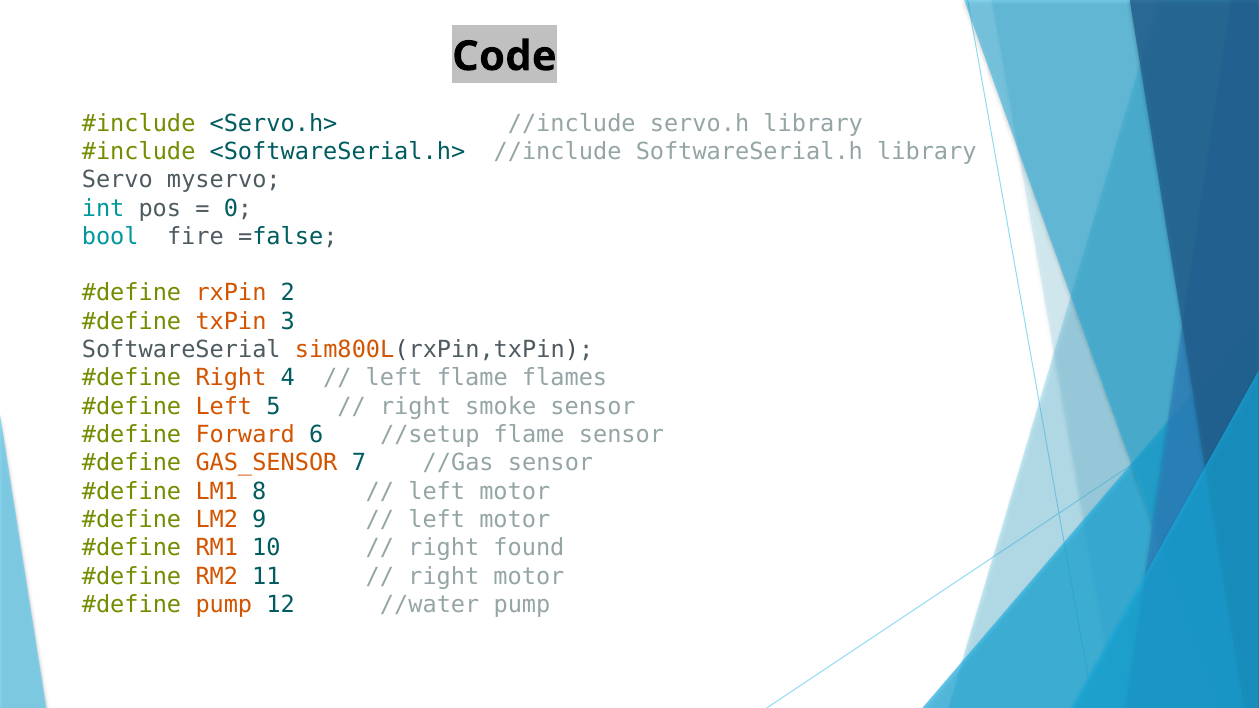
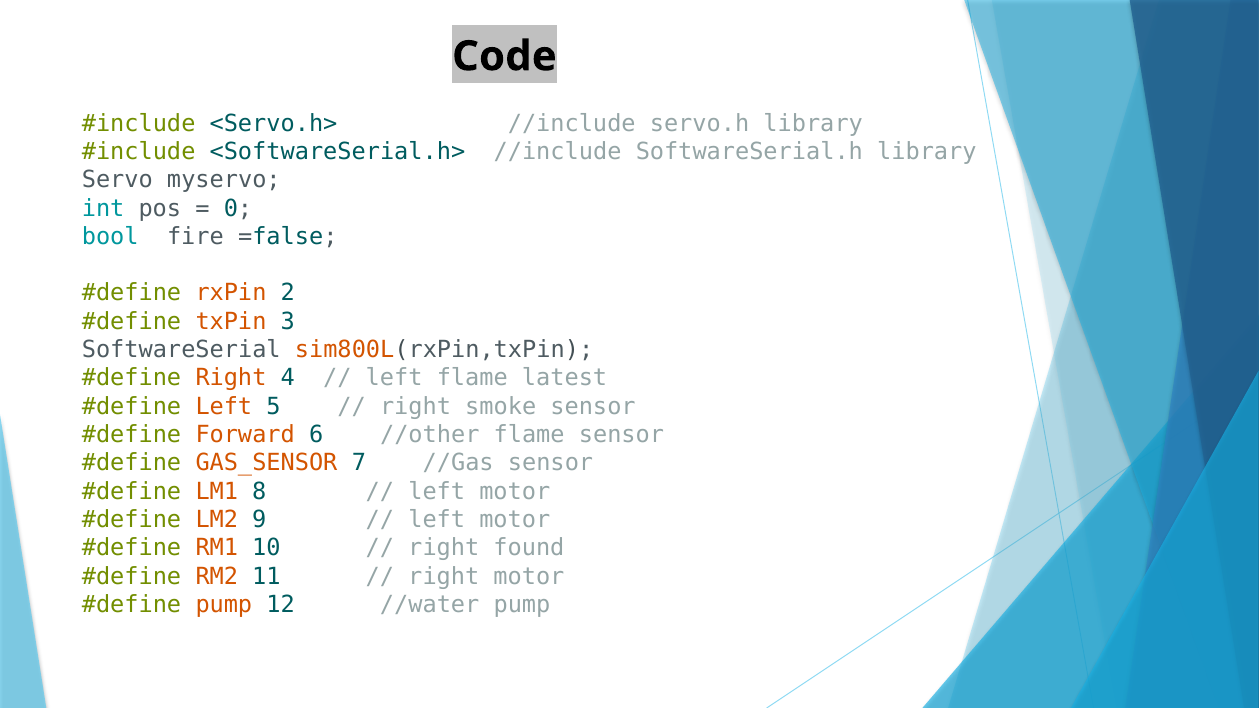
flames: flames -> latest (565, 378)
//setup: //setup -> //other (430, 435)
